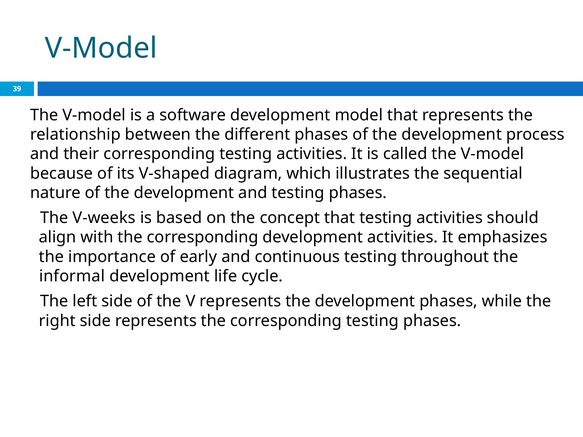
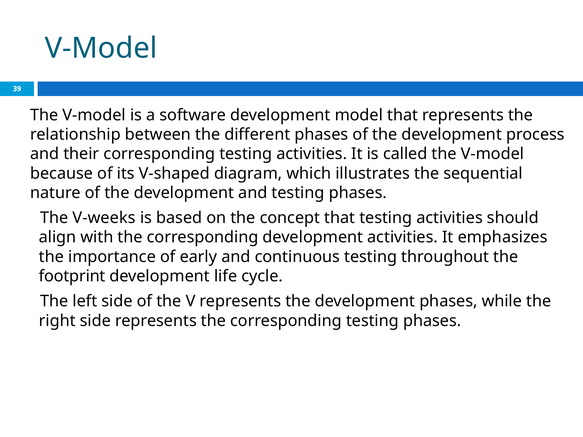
informal: informal -> footprint (72, 276)
